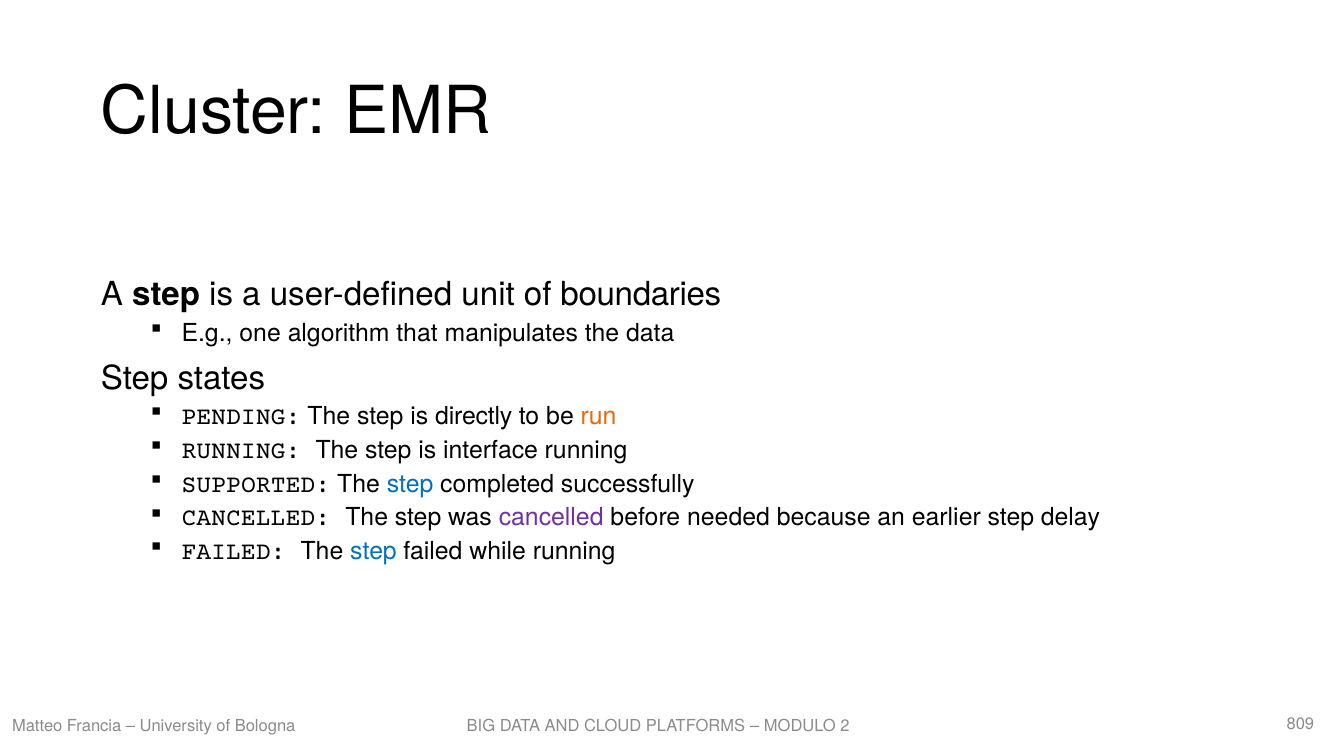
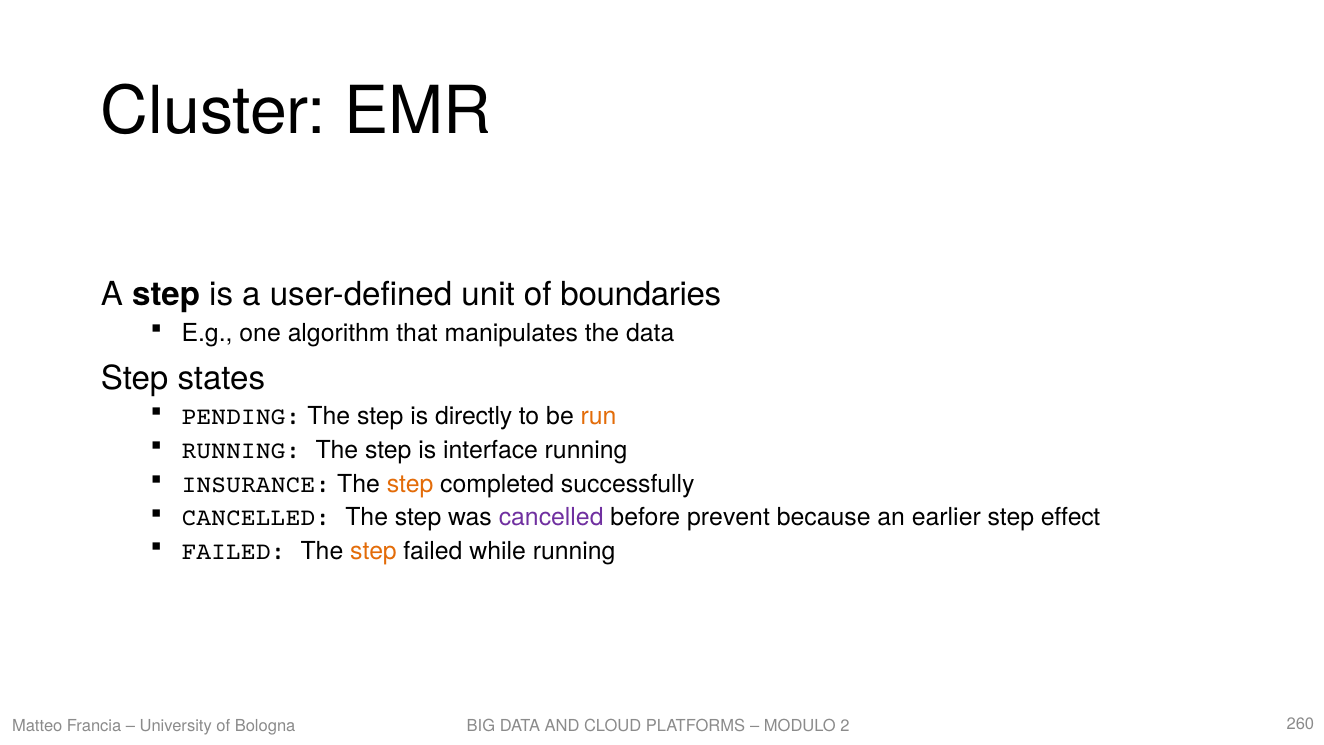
SUPPORTED: SUPPORTED -> INSURANCE (256, 484)
step colour: blue -> orange (410, 484)
needed: needed -> prevent (729, 517)
delay: delay -> effect (1071, 517)
step colour: blue -> orange (373, 551)
809: 809 -> 260 (1300, 724)
